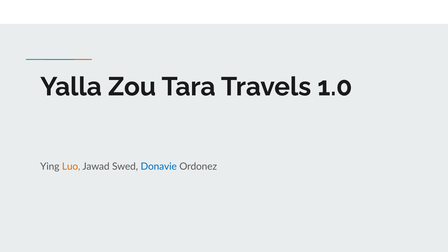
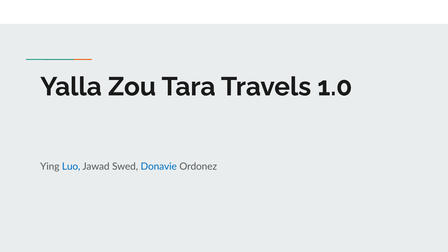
Luo colour: orange -> blue (71, 167)
